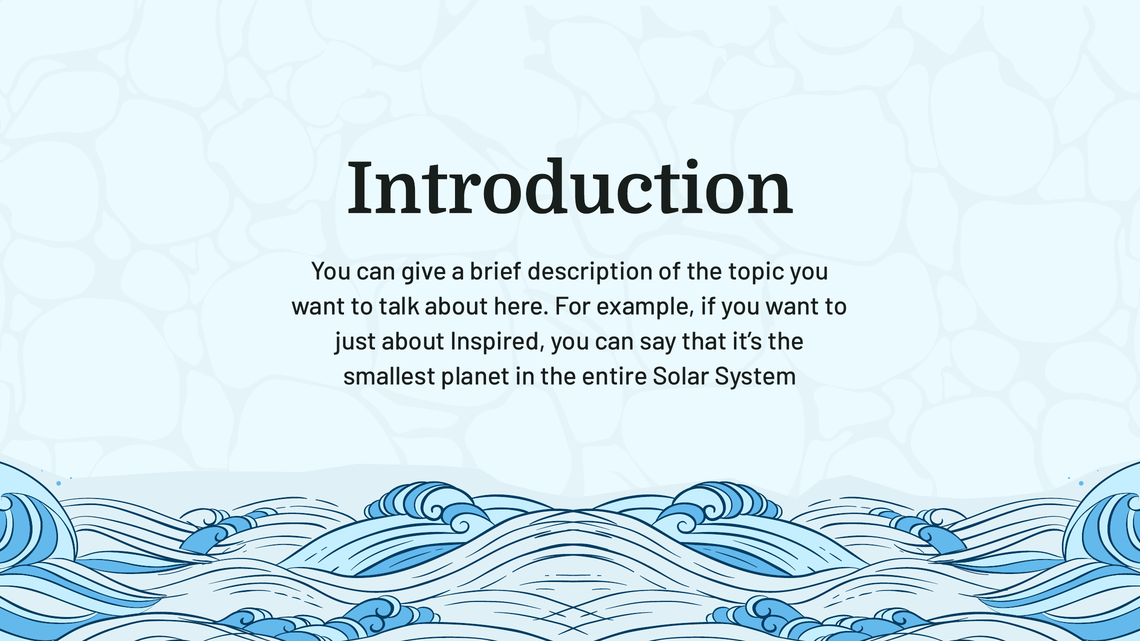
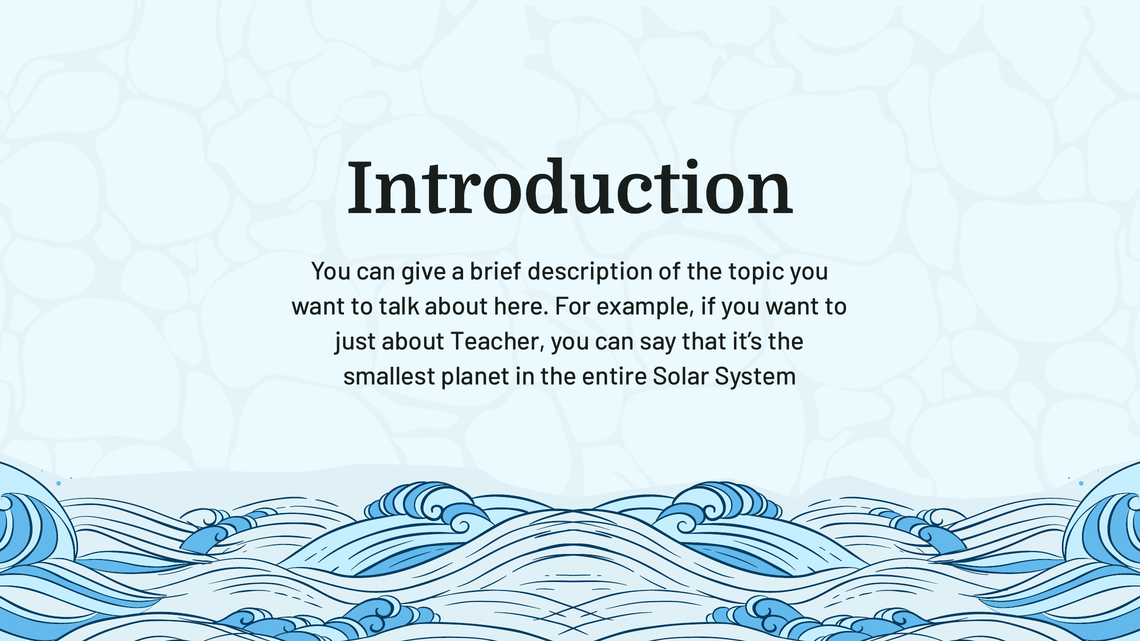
Inspired: Inspired -> Teacher (498, 342)
